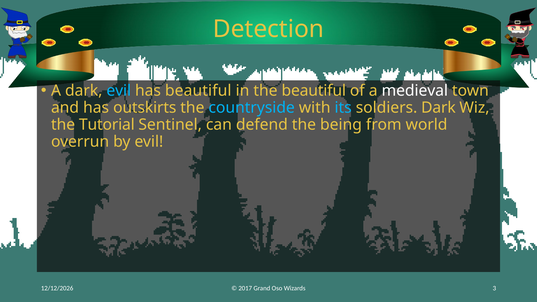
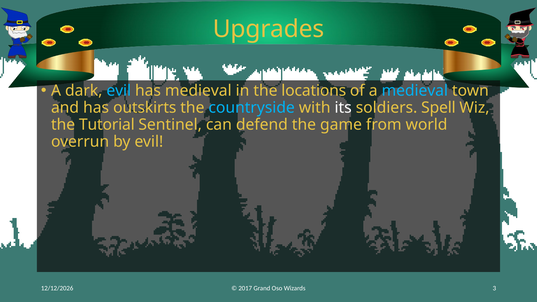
Detection: Detection -> Upgrades (269, 29)
has beautiful: beautiful -> medieval (198, 91)
the beautiful: beautiful -> locations (314, 91)
medieval colour: white -> light blue (415, 91)
its colour: light blue -> white (343, 108)
soldiers Dark: Dark -> Spell (438, 108)
being: being -> game (341, 125)
